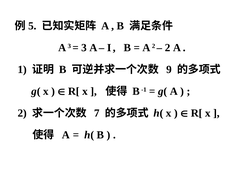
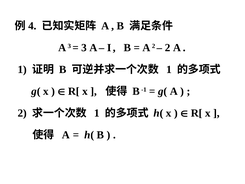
5: 5 -> 4 (32, 26)
9: 9 -> 1 (169, 69)
7: 7 -> 1 (97, 113)
